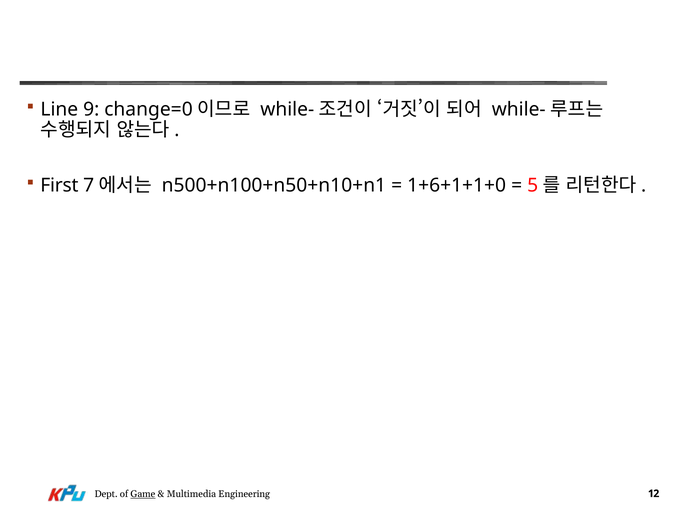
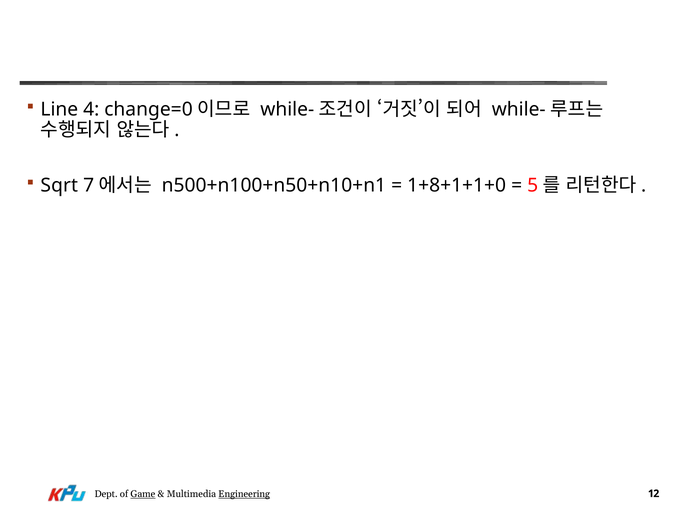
9: 9 -> 4 (91, 109)
First: First -> Sqrt (59, 185)
1+6+1+1+0: 1+6+1+1+0 -> 1+8+1+1+0 (457, 185)
Engineering underline: none -> present (244, 494)
